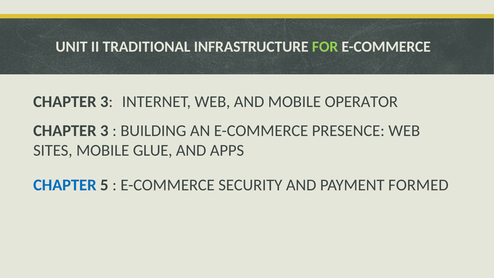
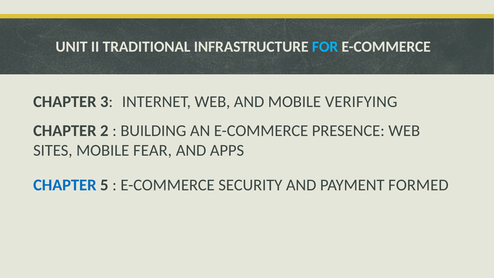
FOR colour: light green -> light blue (325, 47)
OPERATOR: OPERATOR -> VERIFYING (361, 102)
3: 3 -> 2 (104, 131)
GLUE: GLUE -> FEAR (153, 150)
